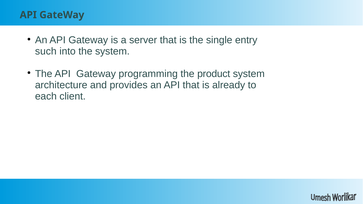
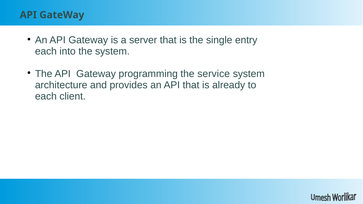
such: such -> each (46, 51)
product: product -> service (214, 74)
